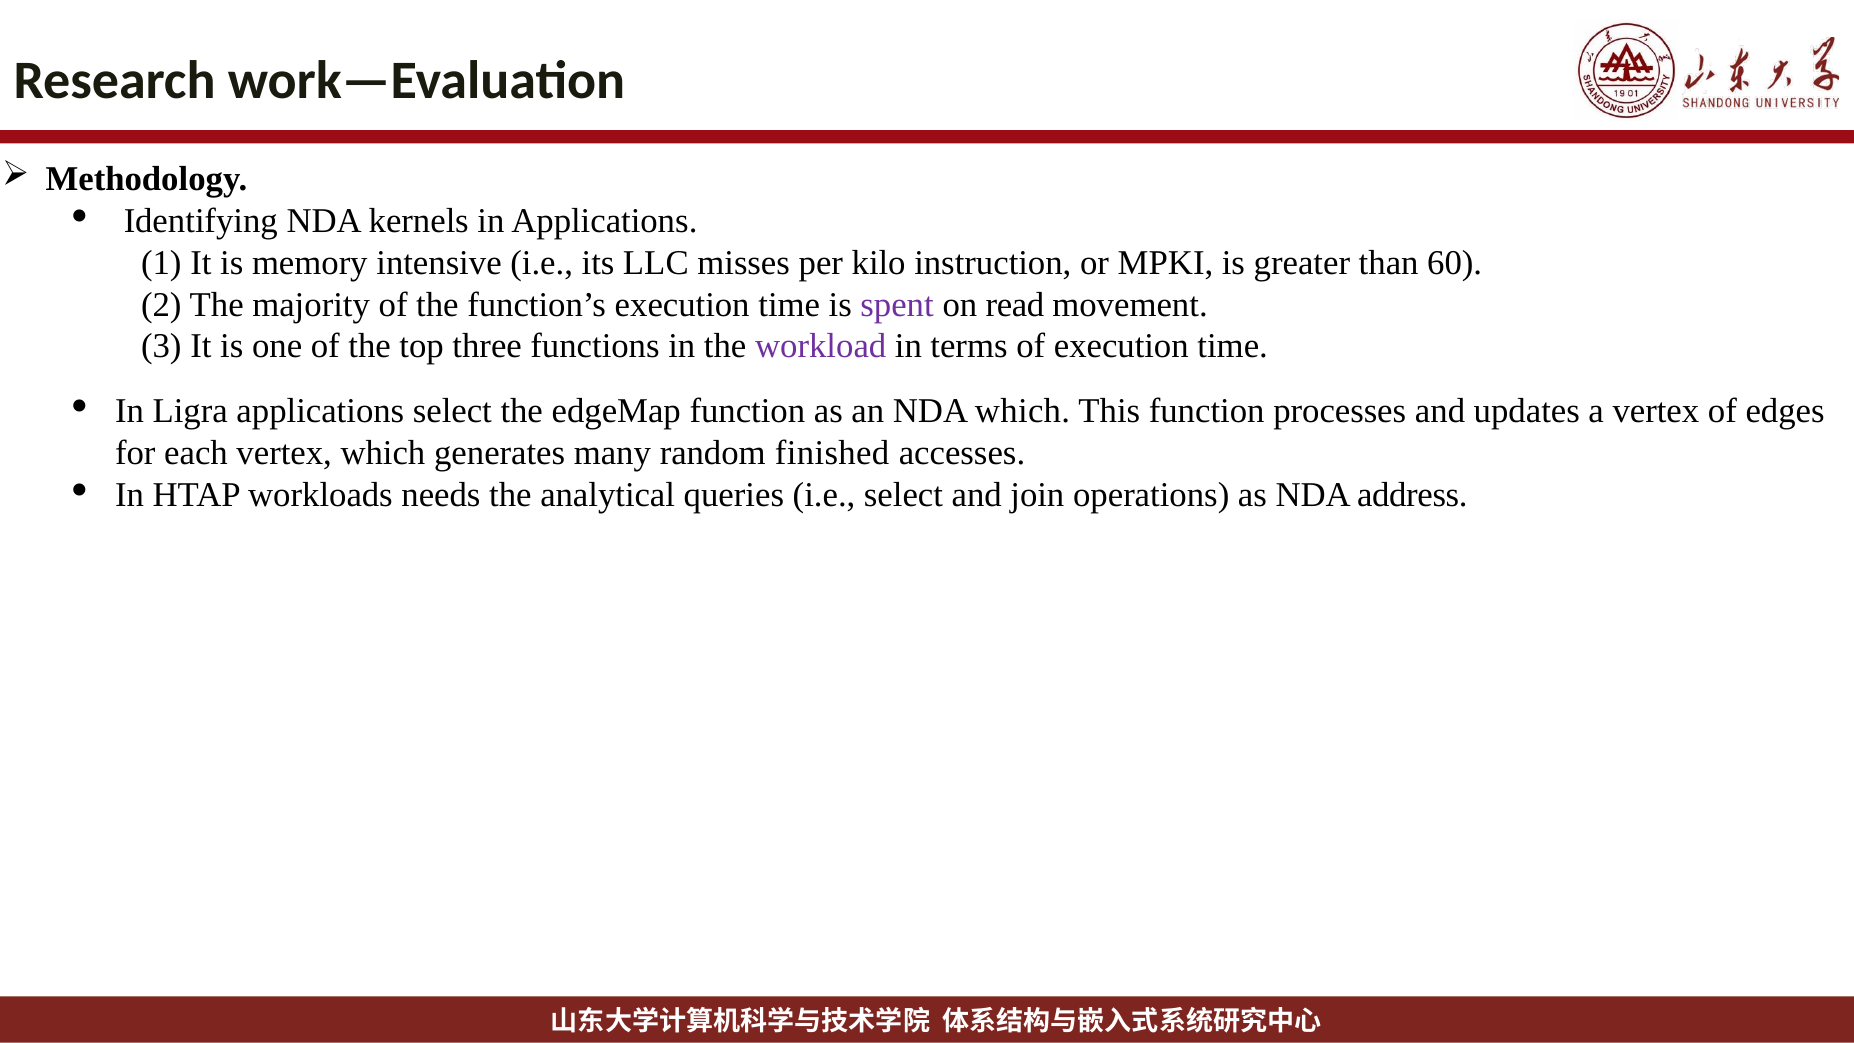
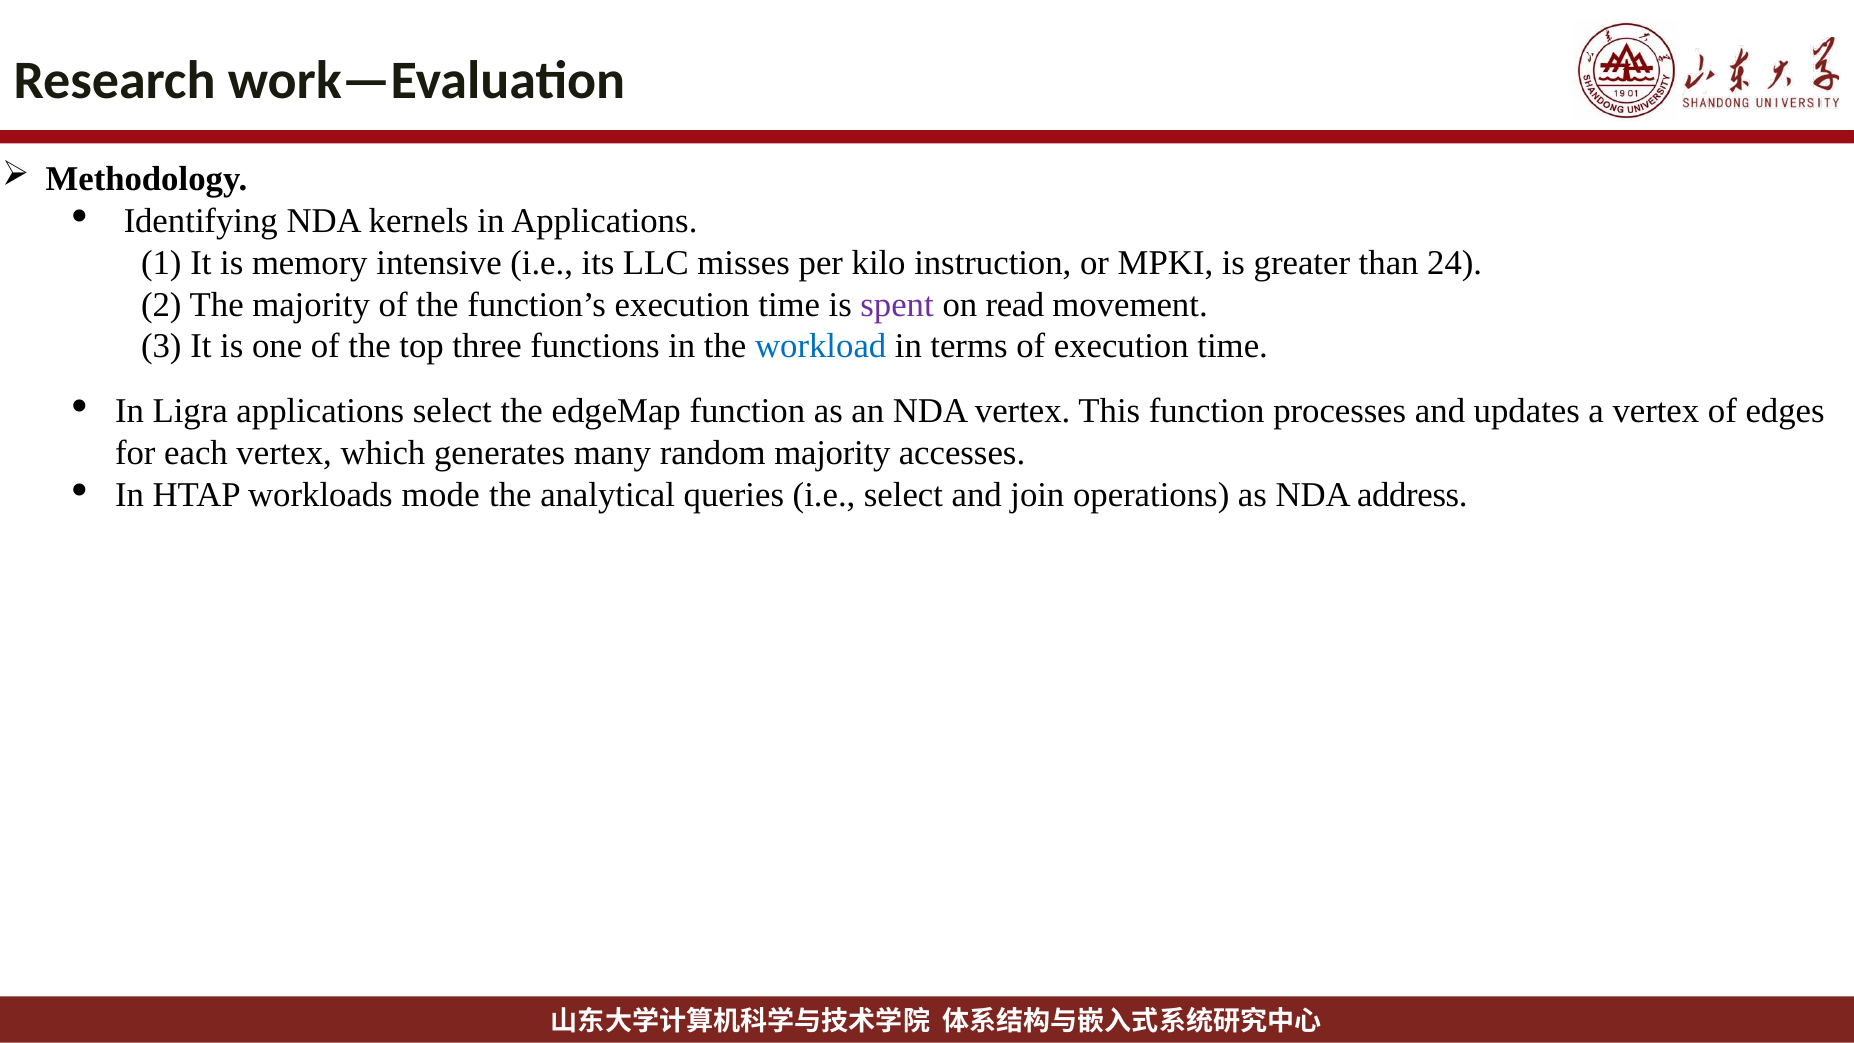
60: 60 -> 24 (1455, 263)
workload colour: purple -> blue (821, 346)
NDA which: which -> vertex (1023, 411)
random finished: finished -> majority (832, 453)
needs: needs -> mode (441, 495)
